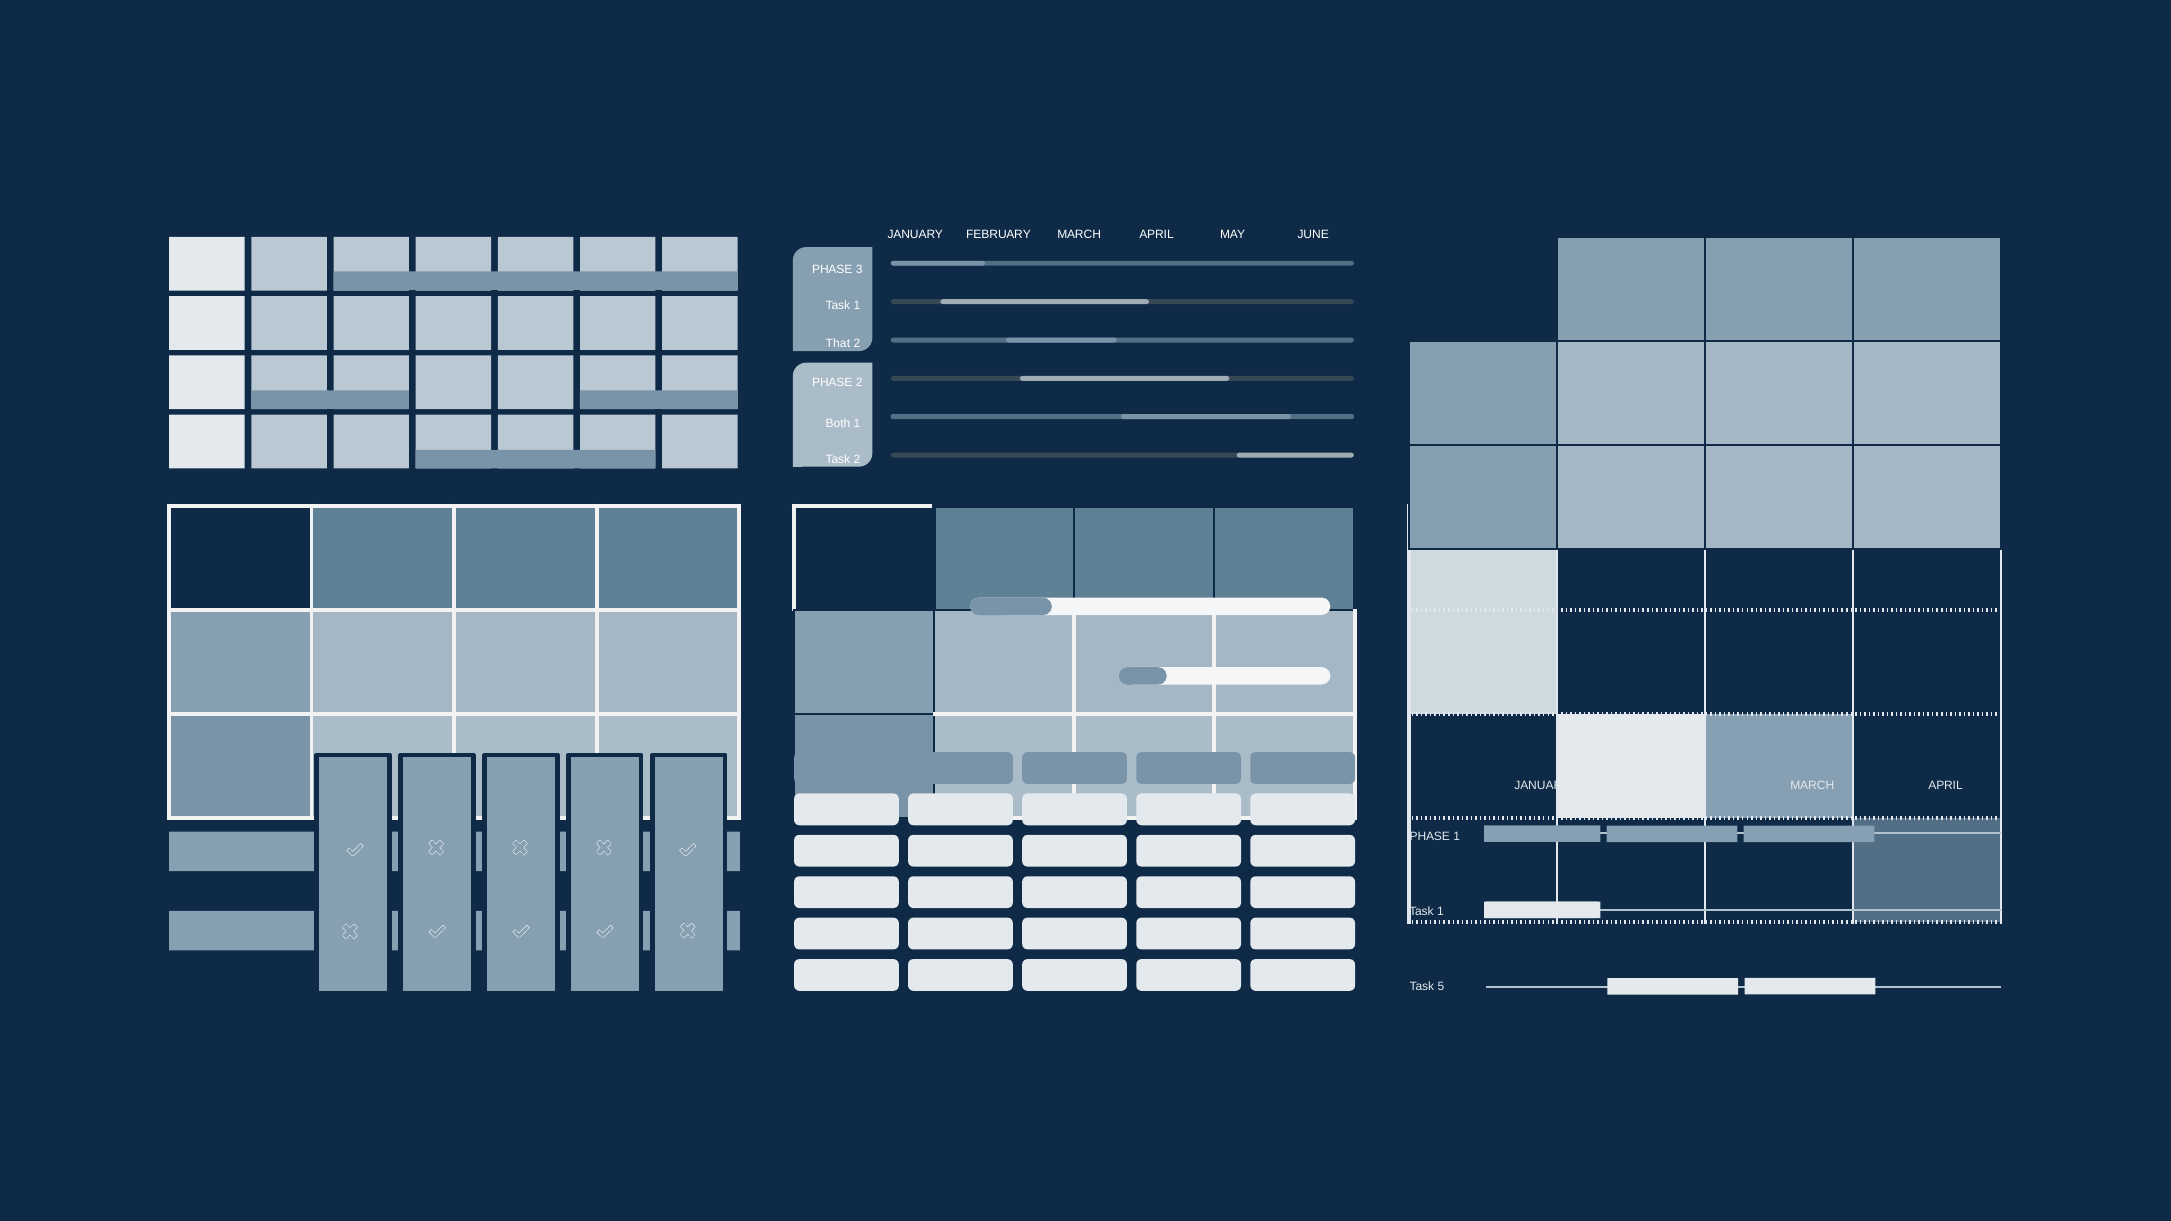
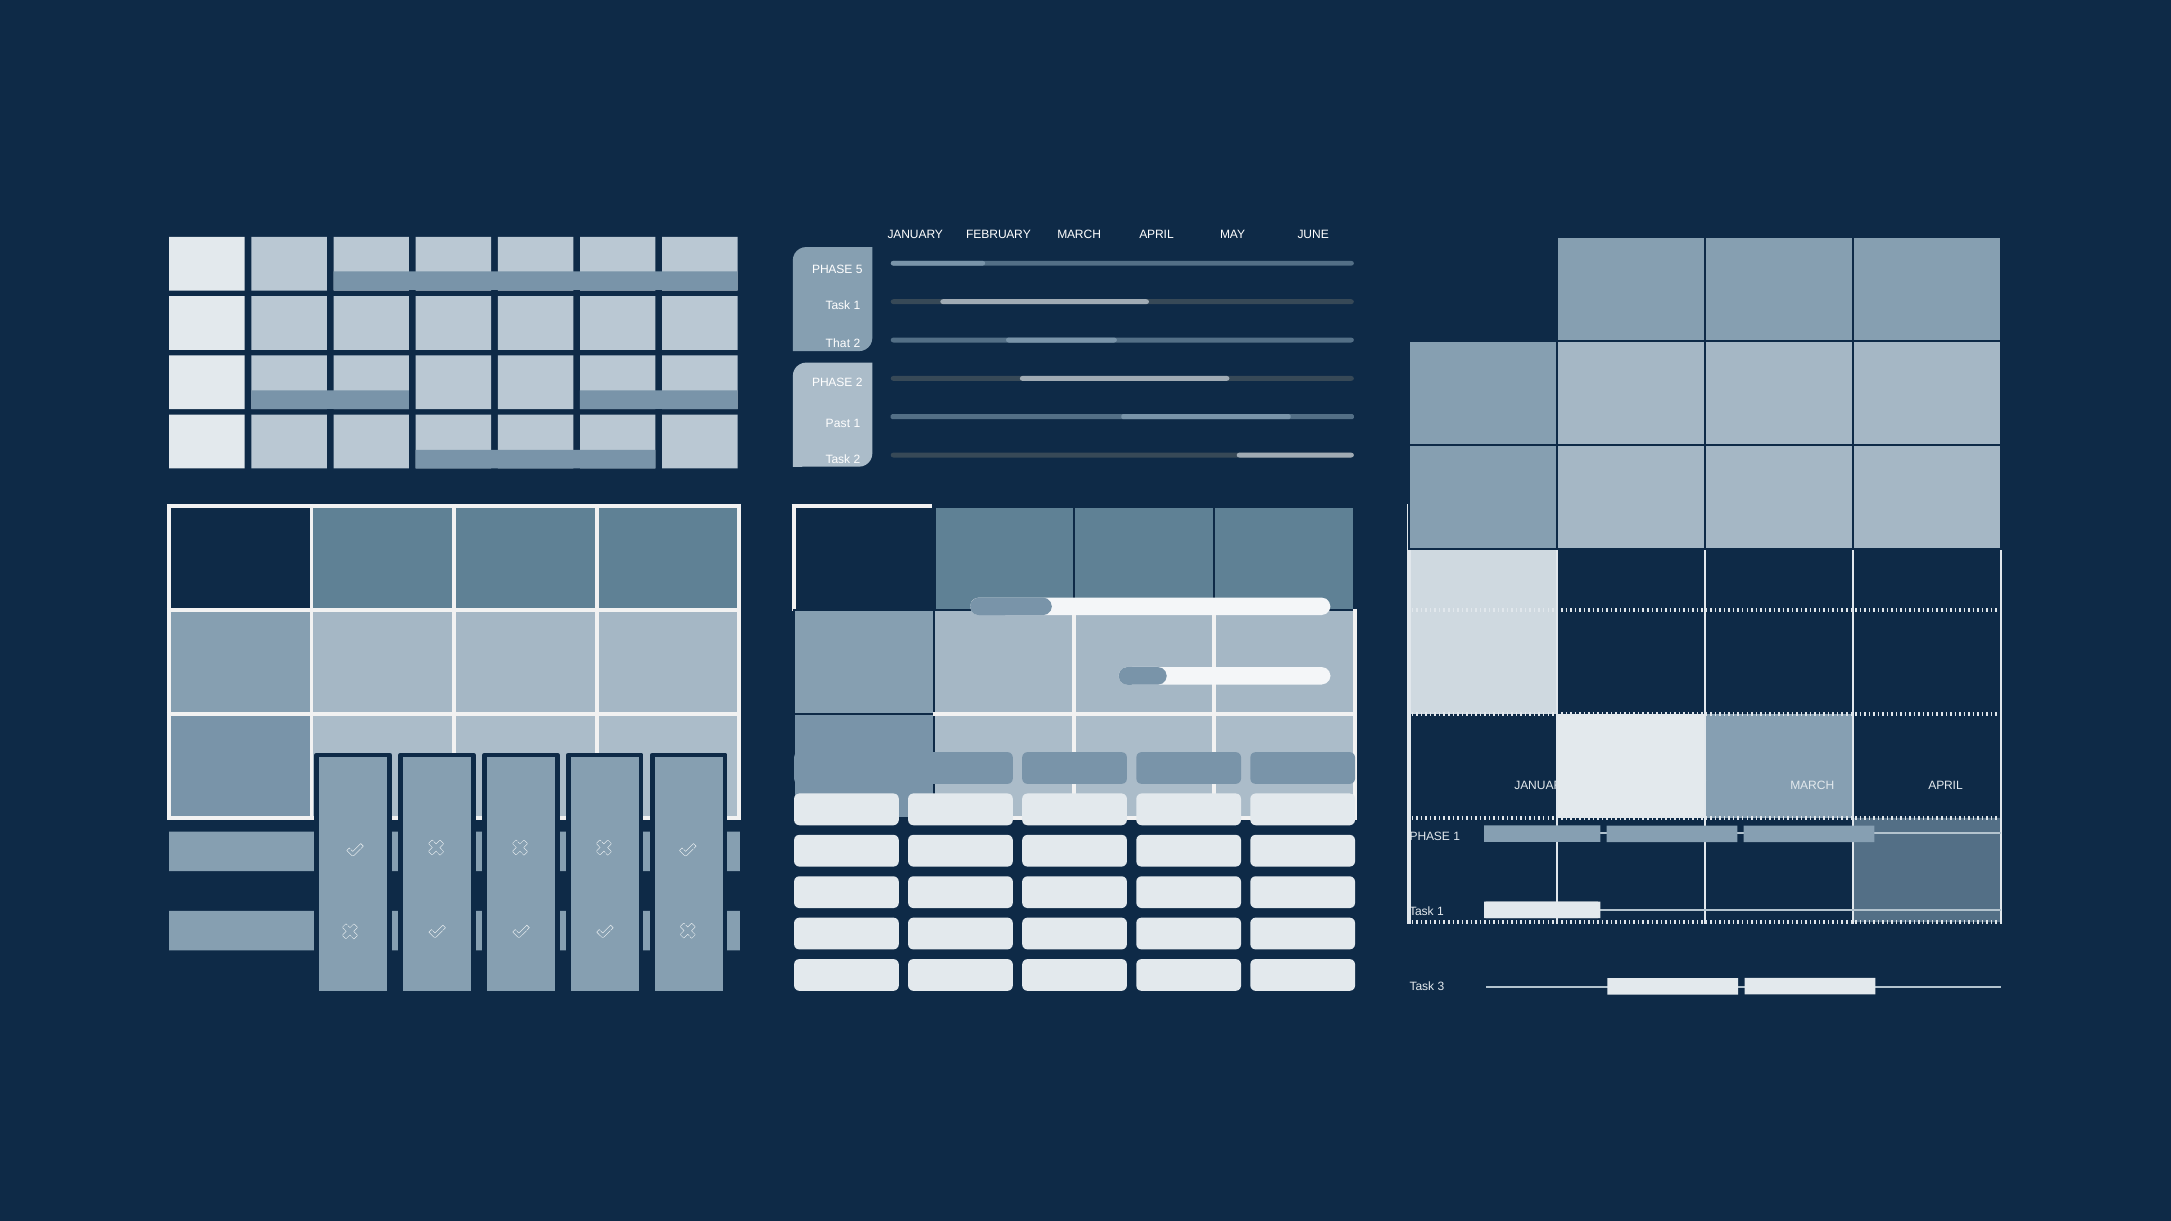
3: 3 -> 5 (859, 269)
Both: Both -> Past (838, 424)
5: 5 -> 3 (1441, 987)
